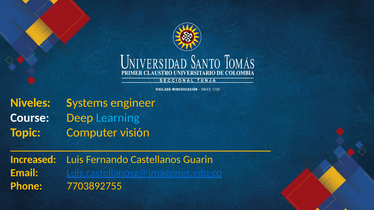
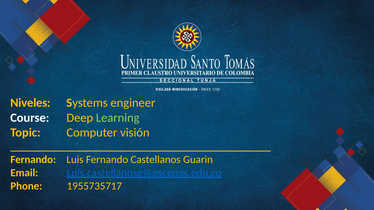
Learning colour: light blue -> light green (118, 118)
Increased: Increased -> Fernando (33, 160)
Luis.castellanosg@imágenes.edu.co: Luis.castellanosg@imágenes.edu.co -> Luis.castellanosg@escenas.edu.co (144, 173)
7703892755: 7703892755 -> 1955735717 (94, 186)
